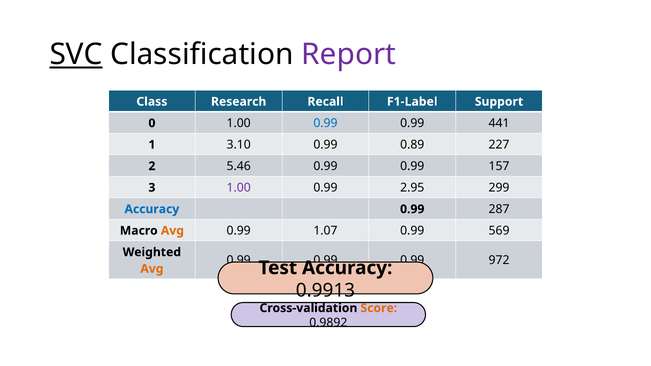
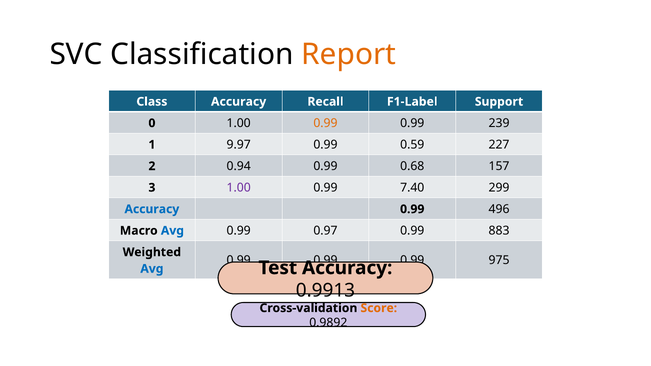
SVC underline: present -> none (76, 55)
Report colour: purple -> orange (349, 55)
Class Research: Research -> Accuracy (239, 102)
0.99 colour: blue -> orange (325, 123)
441: 441 -> 239 (499, 123)
3.10: 3.10 -> 9.97 (239, 145)
0.89: 0.89 -> 0.59 (412, 145)
5.46: 5.46 -> 0.94 (239, 166)
0.99: 0.99 -> 0.68 (412, 166)
2.95: 2.95 -> 7.40 (412, 188)
287: 287 -> 496 (499, 209)
Avg colour: orange -> blue (172, 231)
1.07: 1.07 -> 0.97 (325, 231)
569: 569 -> 883 (499, 231)
972: 972 -> 975 (499, 261)
Avg colour: orange -> blue (152, 269)
